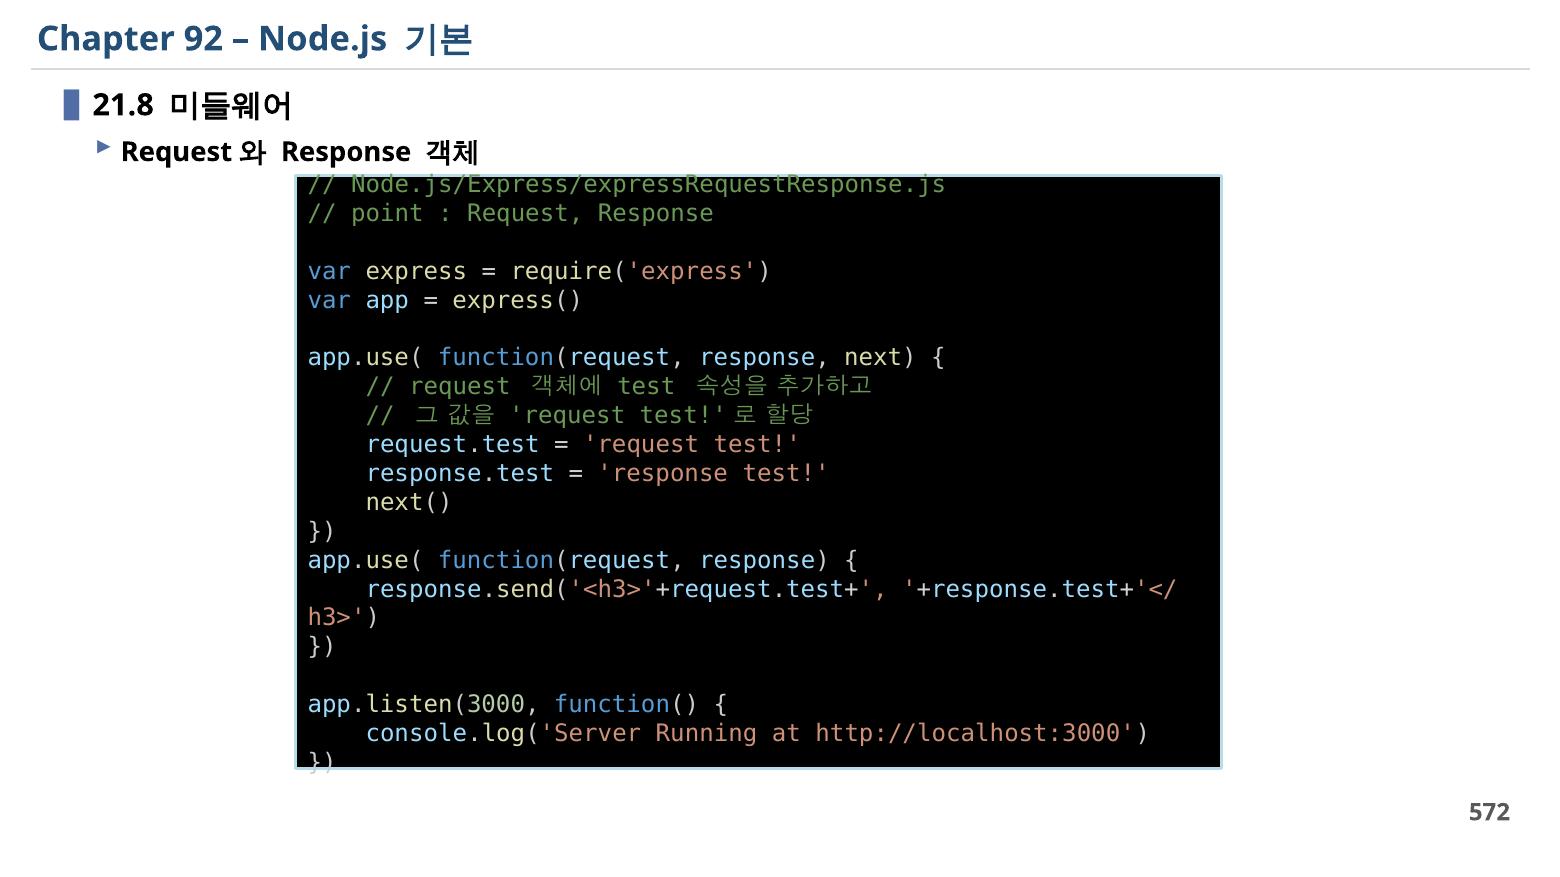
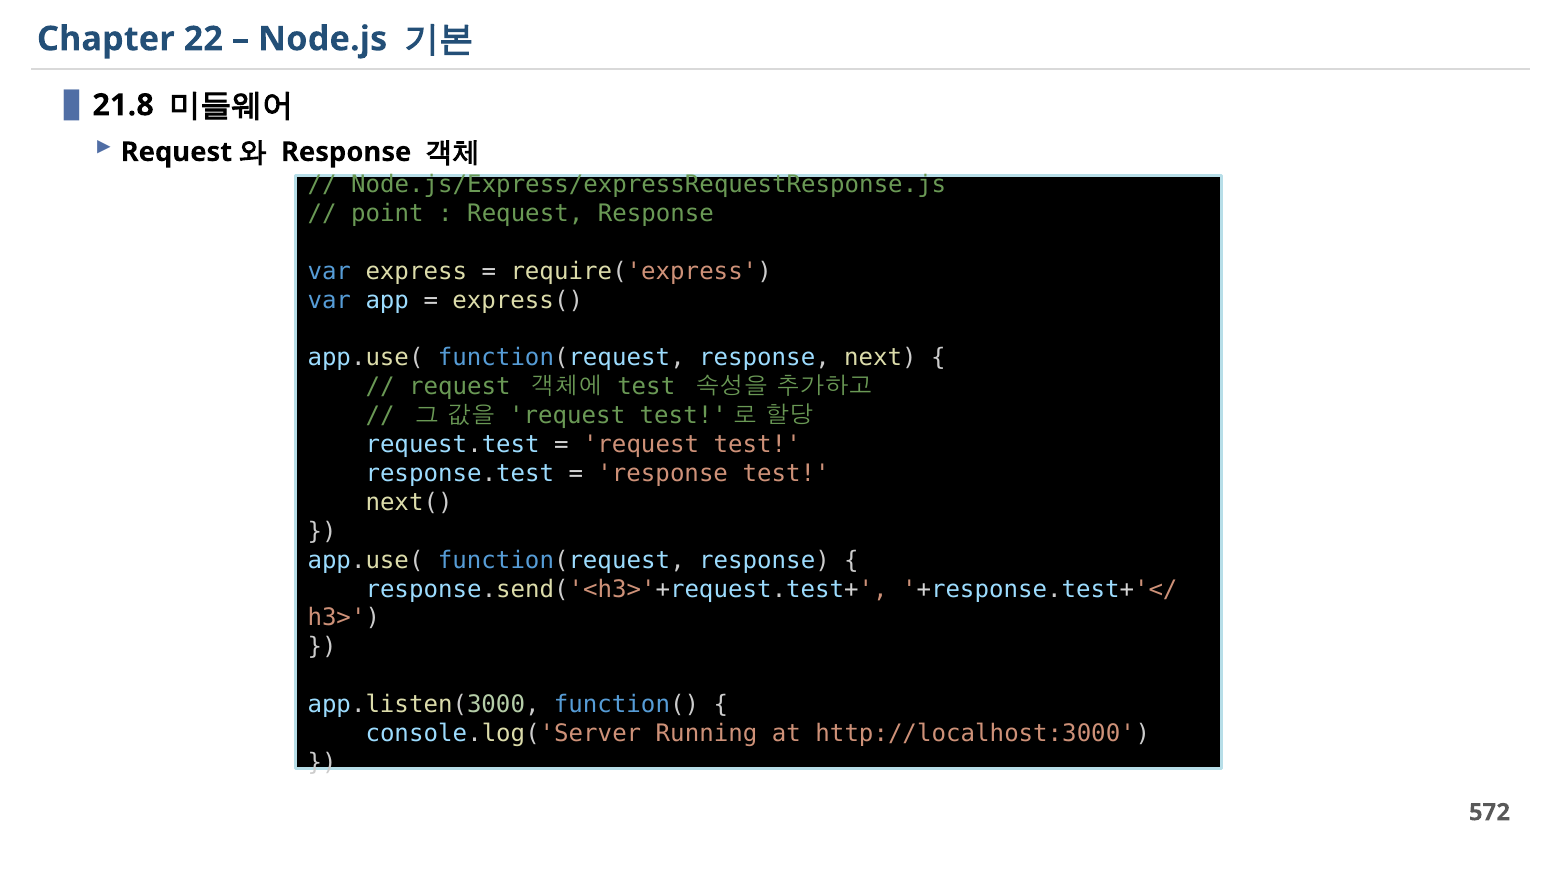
92: 92 -> 22 (203, 39)
